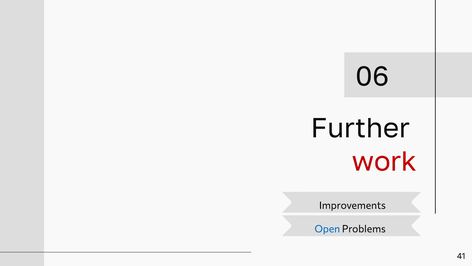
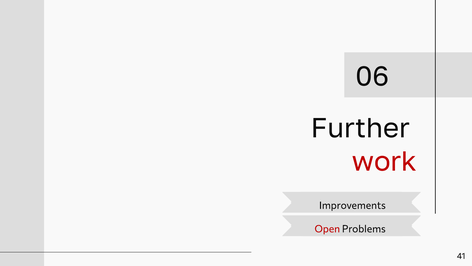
Open colour: blue -> red (327, 229)
